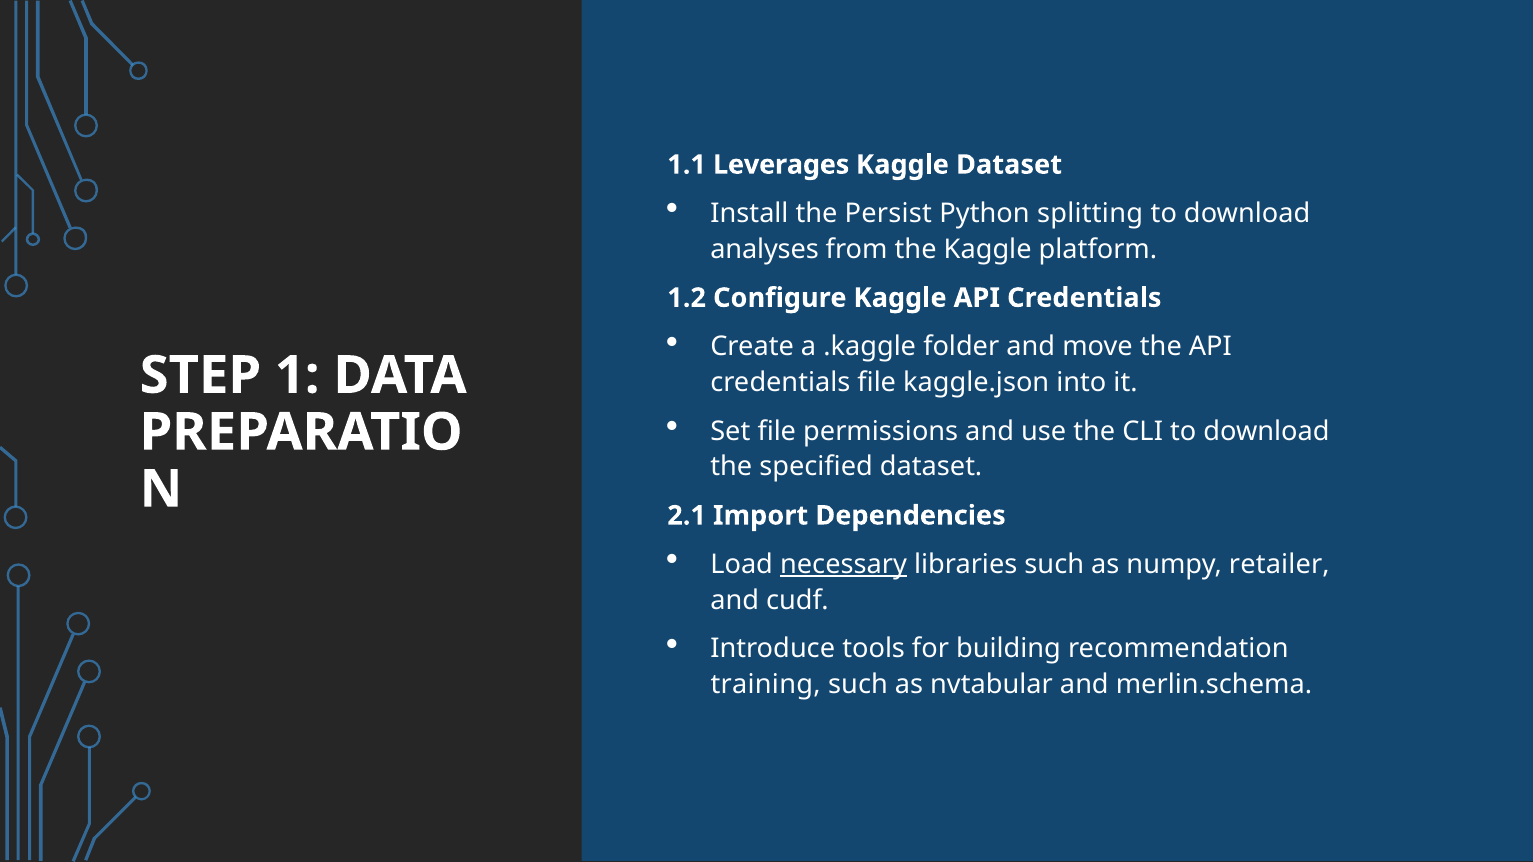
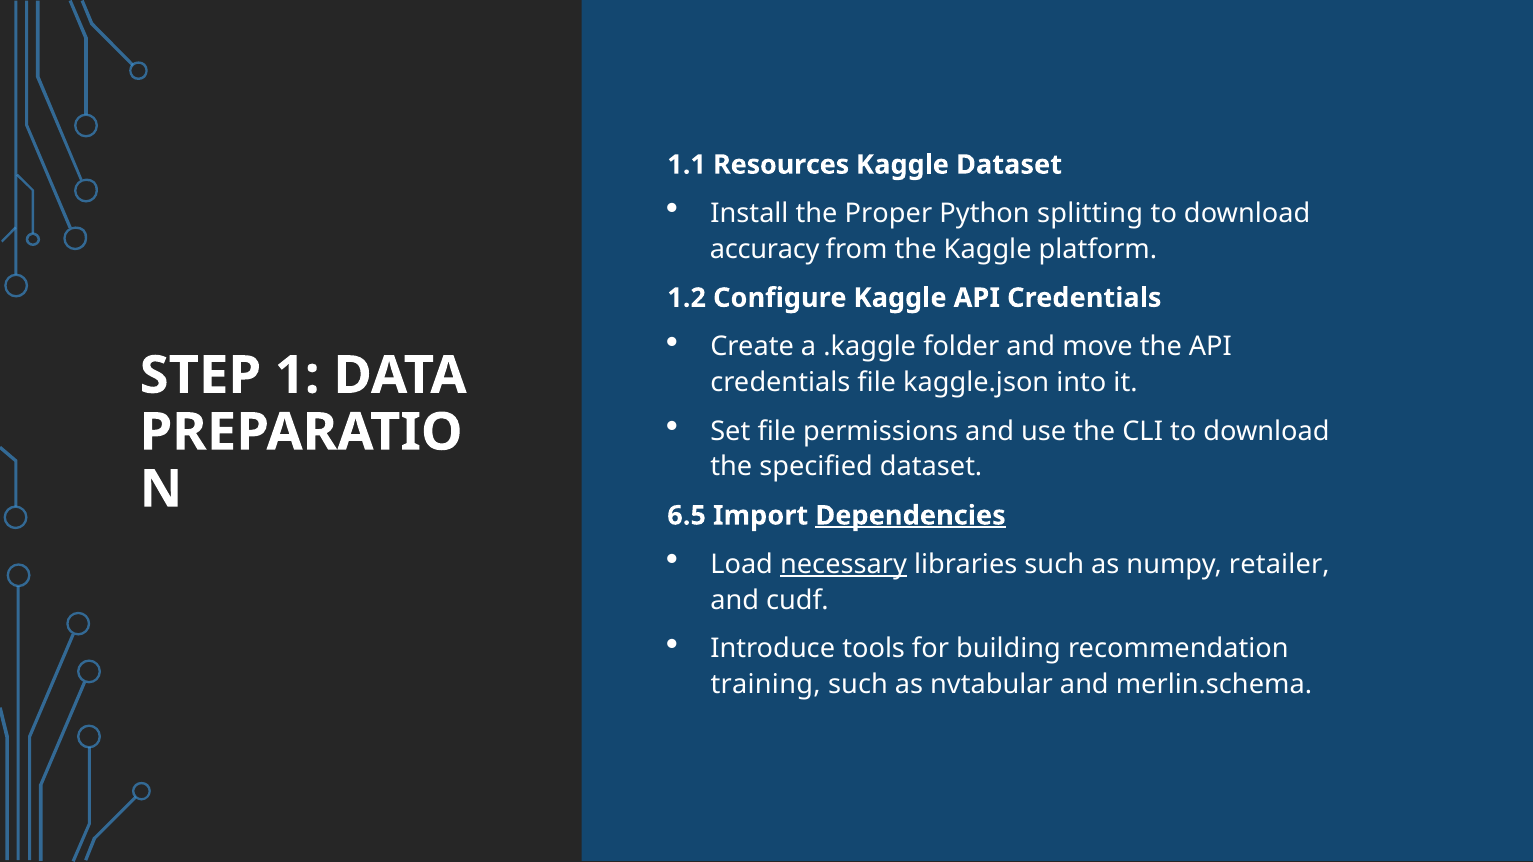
Leverages: Leverages -> Resources (781, 165)
Persist: Persist -> Proper (888, 213)
analyses: analyses -> accuracy (765, 249)
2.1: 2.1 -> 6.5 (687, 516)
Dependencies underline: none -> present (911, 516)
